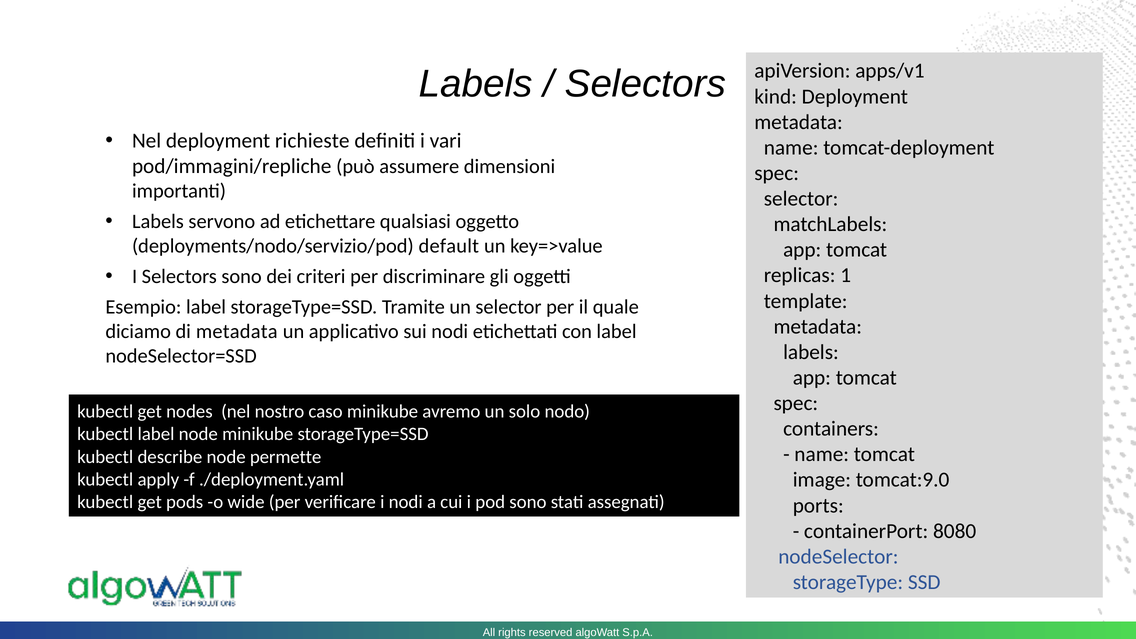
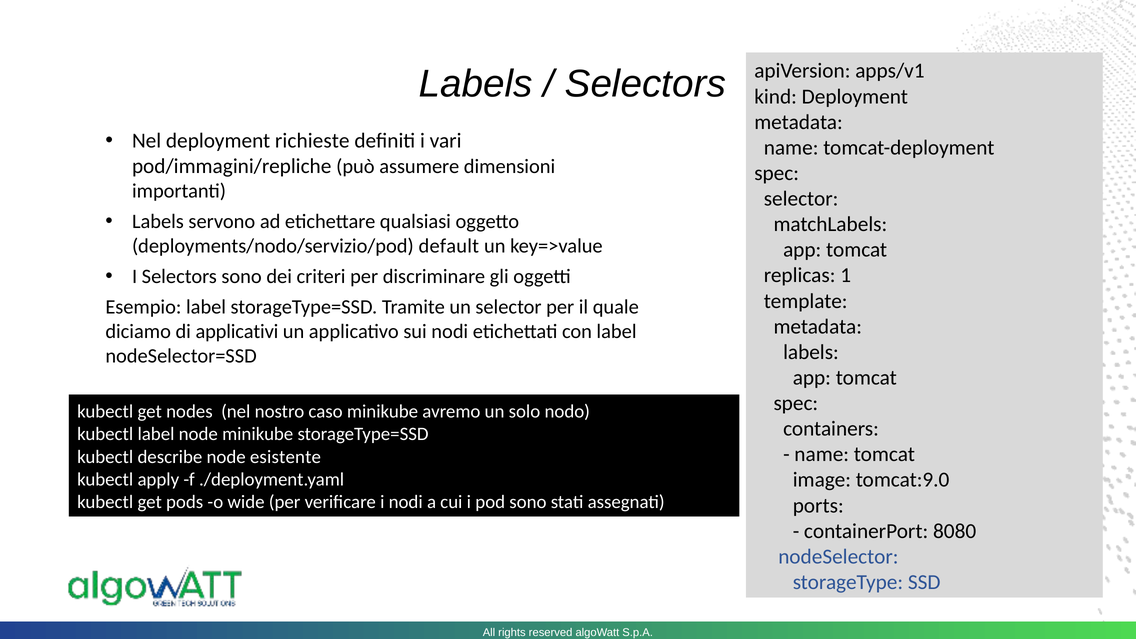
di metadata: metadata -> applicativi (237, 332)
permette: permette -> esistente (285, 457)
